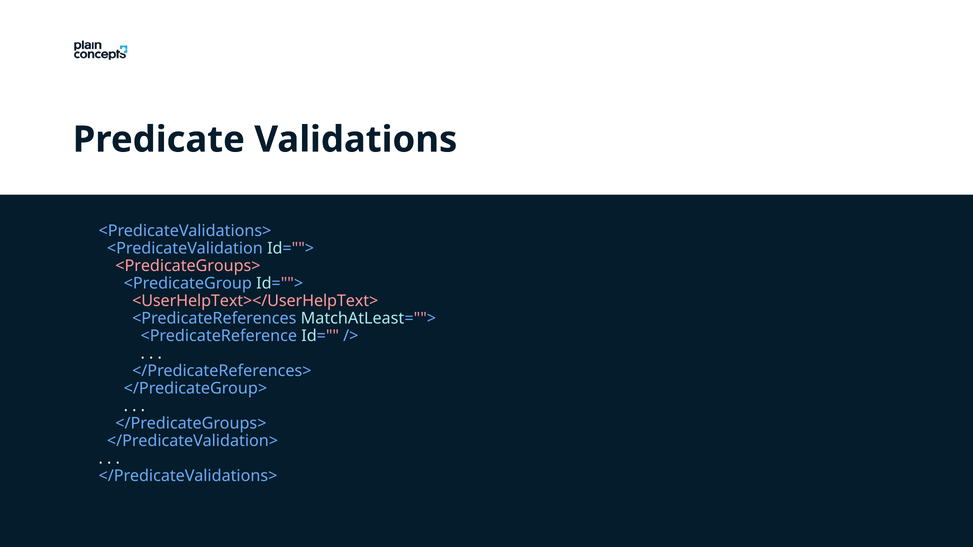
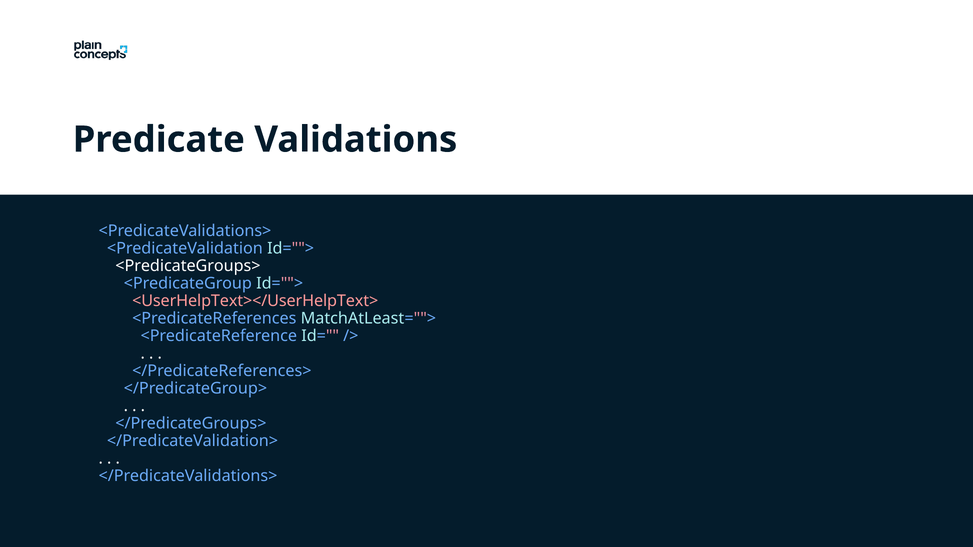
<PredicateGroups> colour: pink -> white (188, 266)
